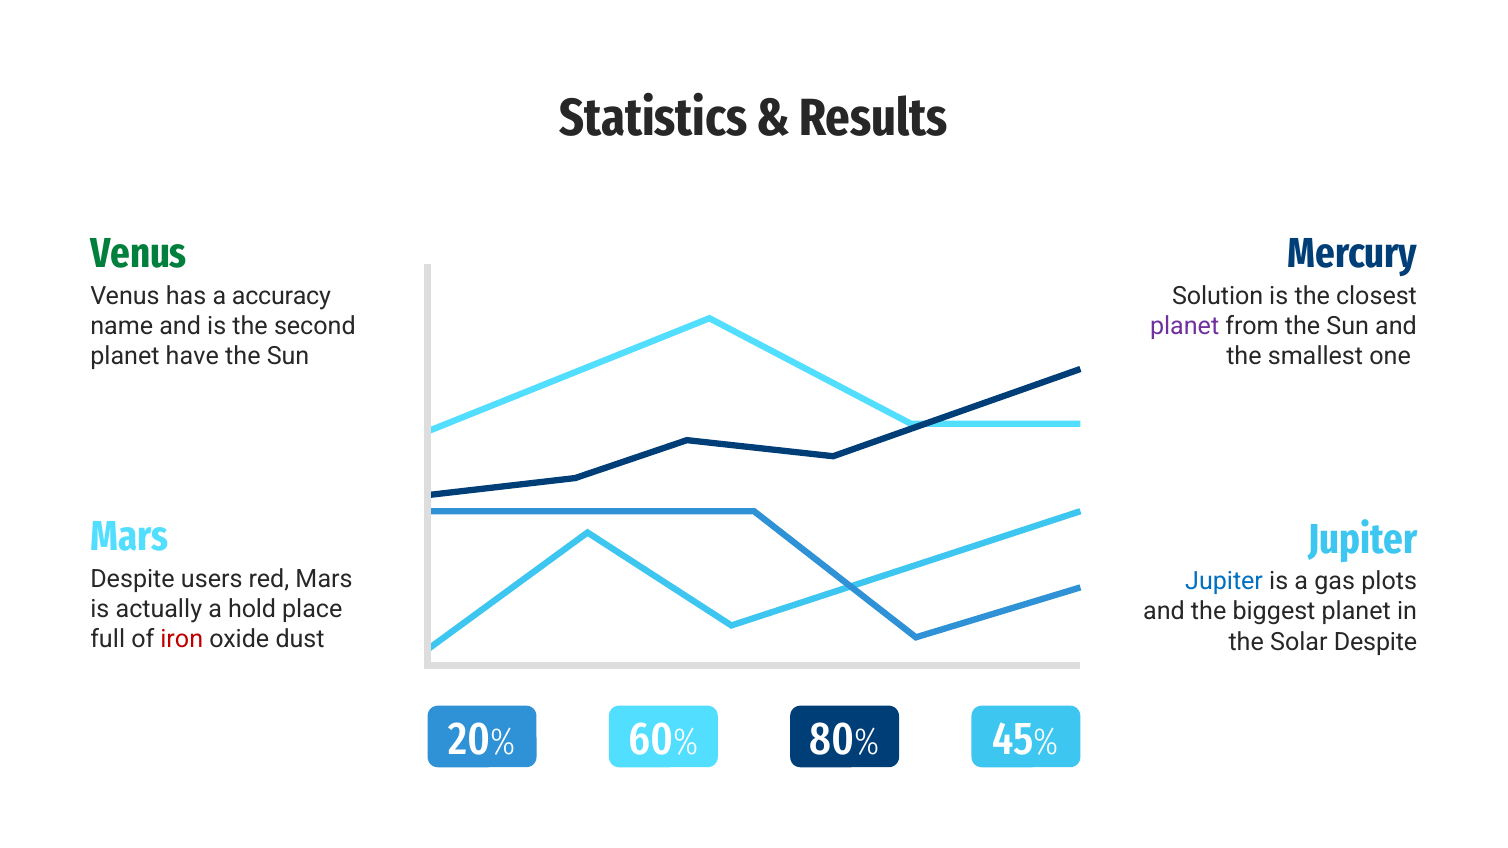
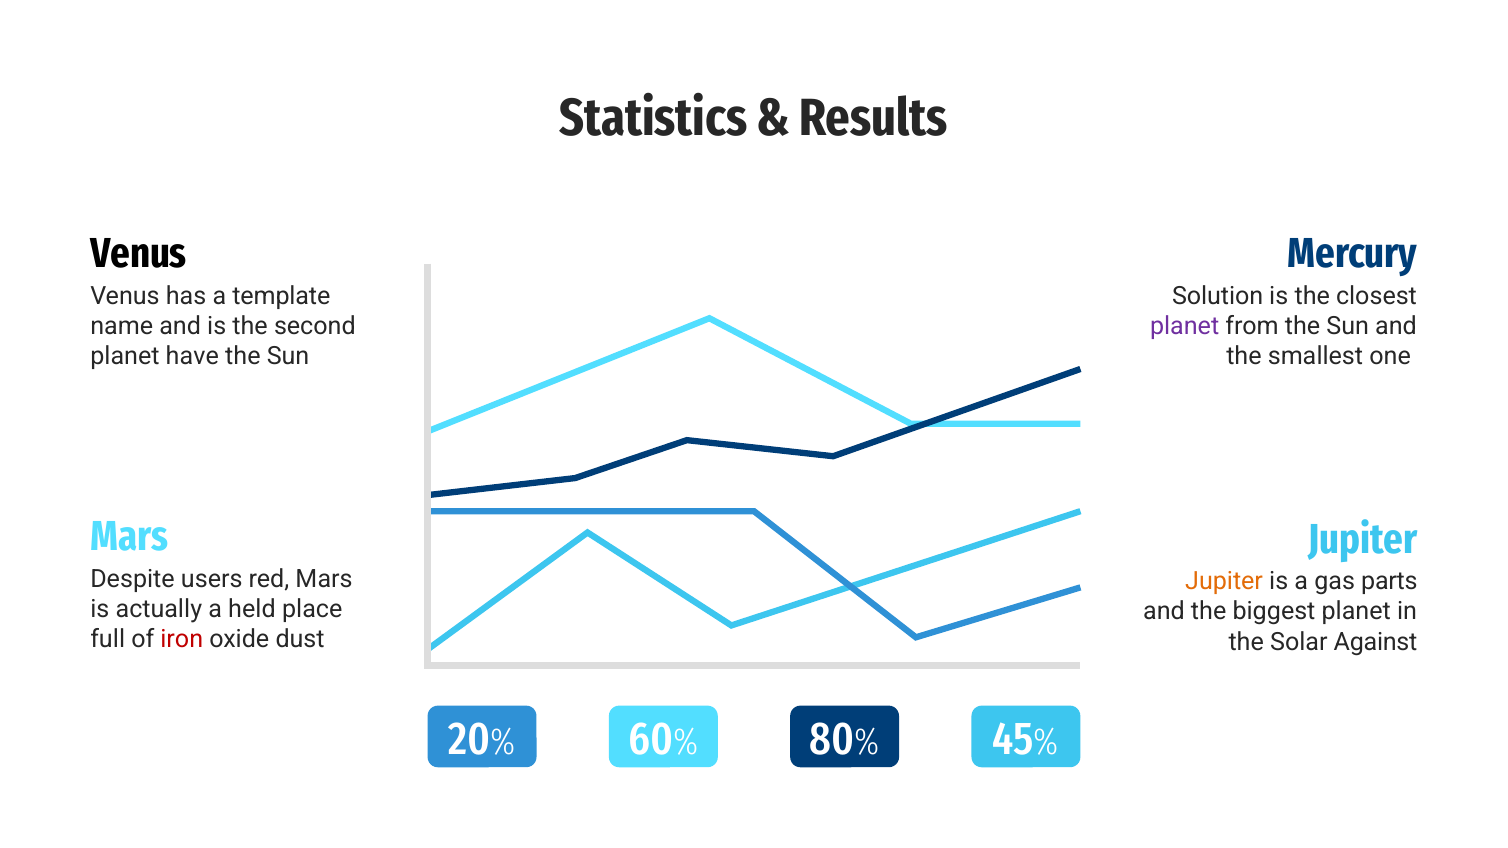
Venus colour: green -> black (139, 254)
accuracy: accuracy -> template (281, 296)
Jupiter colour: blue -> orange (1224, 582)
plots: plots -> parts (1389, 582)
hold: hold -> held (252, 609)
Solar Despite: Despite -> Against (1376, 642)
